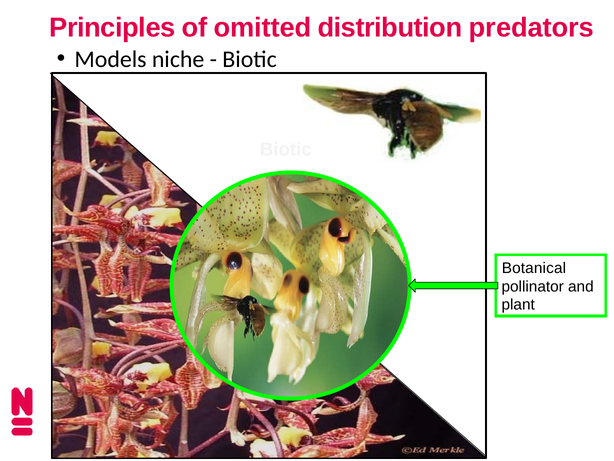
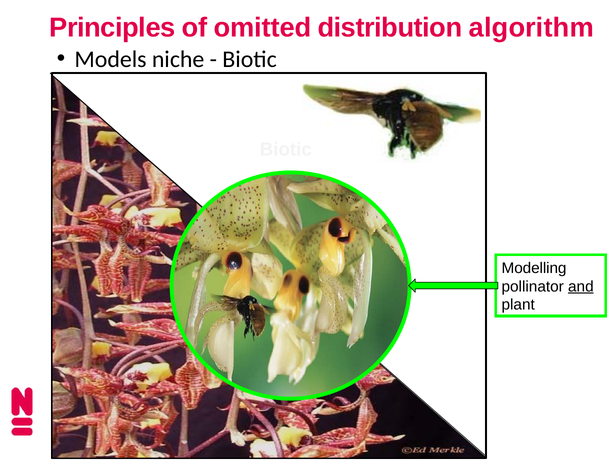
predators: predators -> algorithm (531, 28)
Botanical: Botanical -> Modelling (534, 268)
and underline: none -> present (581, 286)
